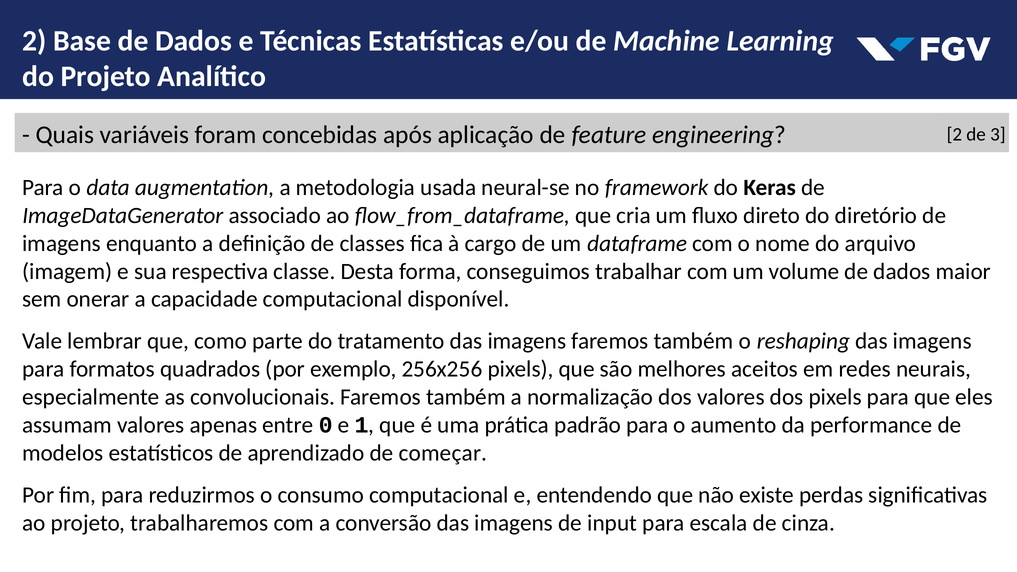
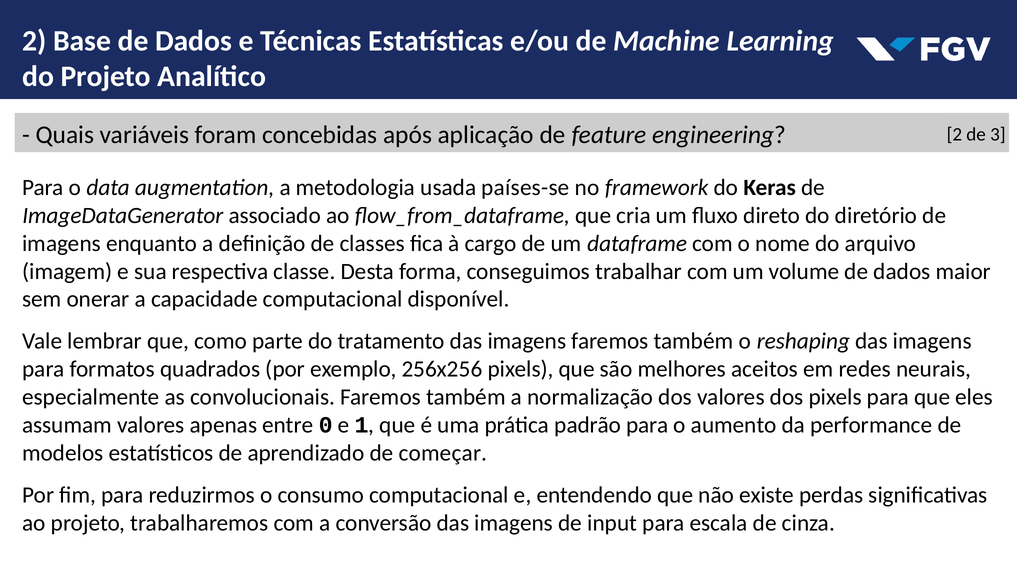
neural-se: neural-se -> países-se (525, 188)
